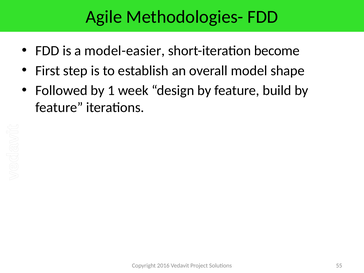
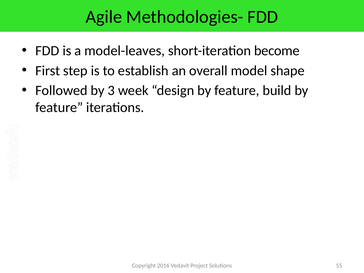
model-easier: model-easier -> model-leaves (125, 51)
1: 1 -> 3 (111, 90)
